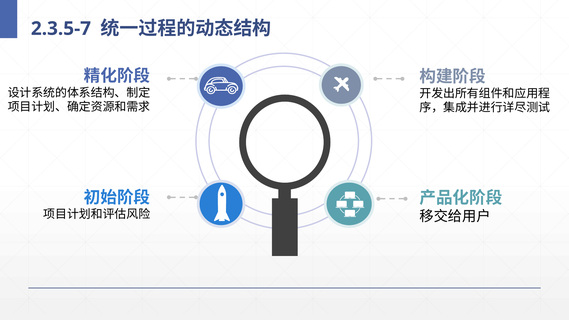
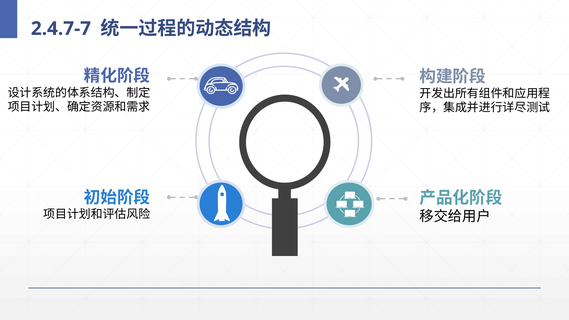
2.3.5-7: 2.3.5-7 -> 2.4.7-7 (61, 29)
